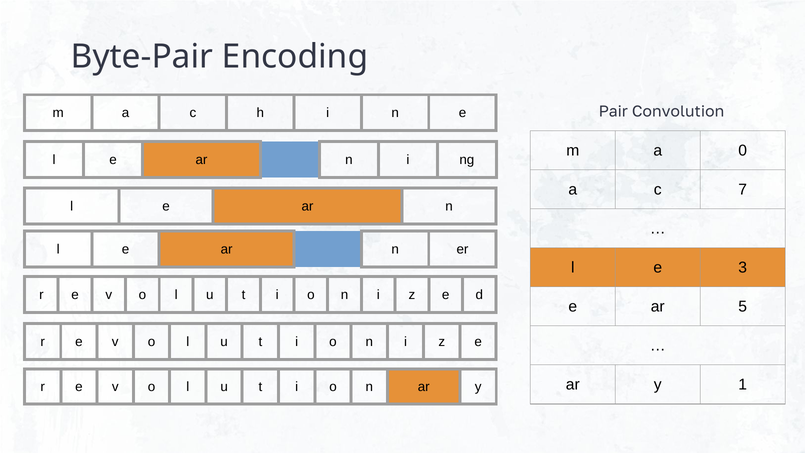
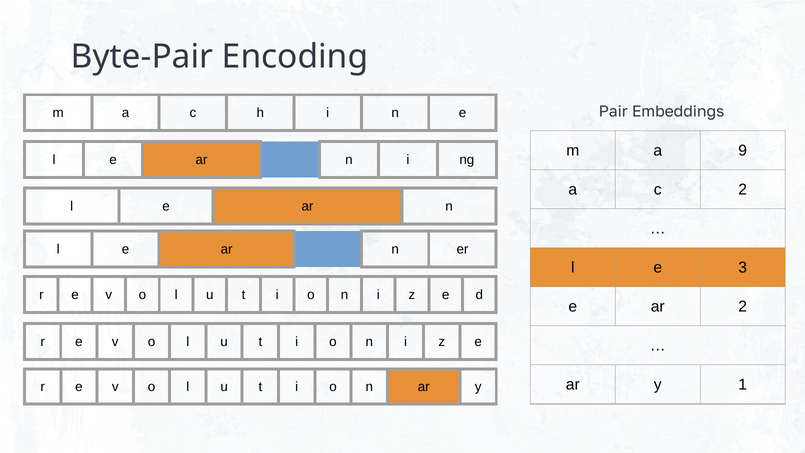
Convolution: Convolution -> Embeddings (678, 112)
0: 0 -> 9 (743, 150)
c 7: 7 -> 2 (743, 189)
ar 5: 5 -> 2 (743, 306)
